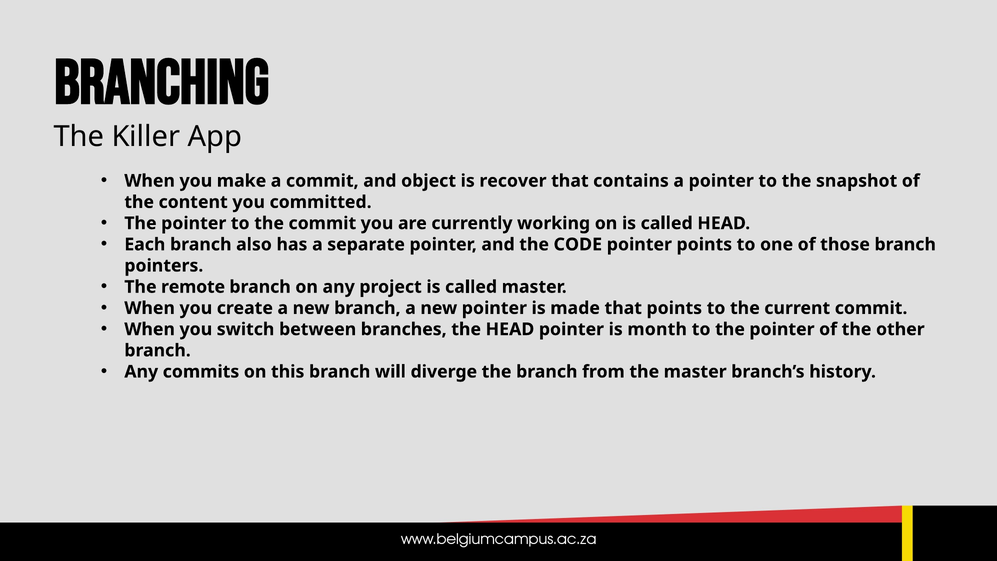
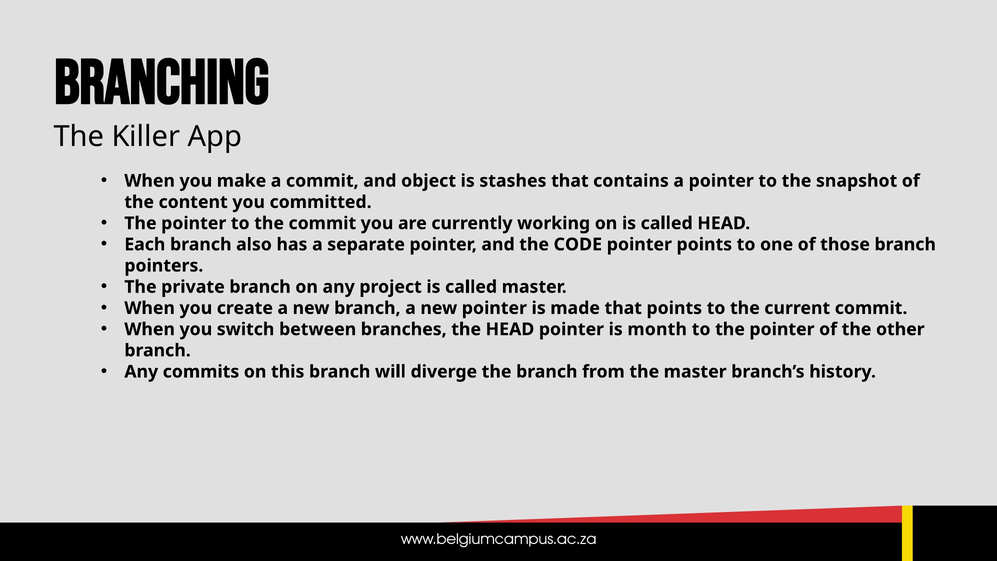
recover: recover -> stashes (513, 181)
remote: remote -> private (193, 287)
